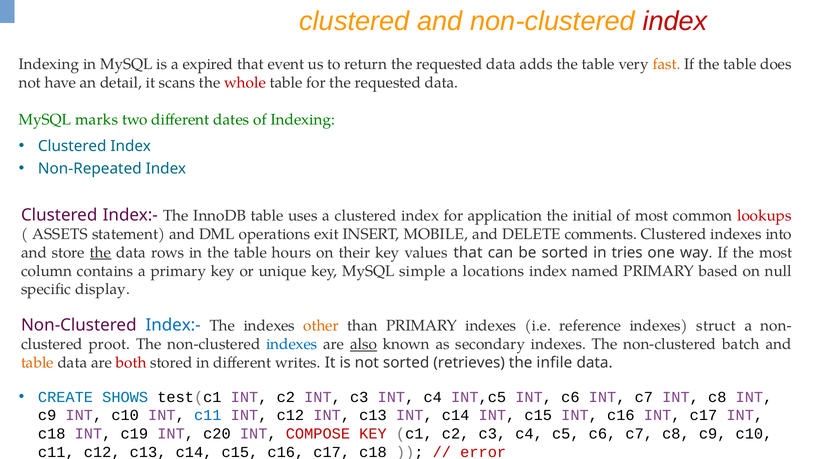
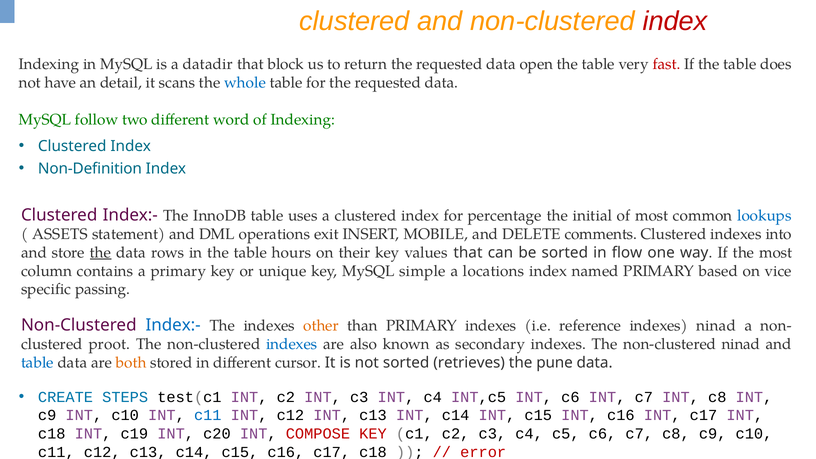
expired: expired -> datadir (208, 64)
event: event -> block (286, 64)
adds: adds -> open (536, 64)
fast colour: orange -> red (666, 64)
whole colour: red -> blue (245, 83)
marks: marks -> follow (97, 120)
dates: dates -> word (231, 120)
Non-Repeated: Non-Repeated -> Non-Definition (90, 168)
application: application -> percentage (505, 216)
lookups colour: red -> blue (764, 216)
tries: tries -> flow (627, 253)
null: null -> vice (778, 271)
display: display -> passing (103, 289)
indexes struct: struct -> ninad (716, 326)
also underline: present -> none (363, 344)
non-clustered batch: batch -> ninad (741, 344)
table colour: orange -> blue (37, 363)
both colour: red -> orange (131, 363)
writes: writes -> cursor (298, 363)
infile: infile -> pune (555, 363)
SHOWS: SHOWS -> STEPS (125, 397)
